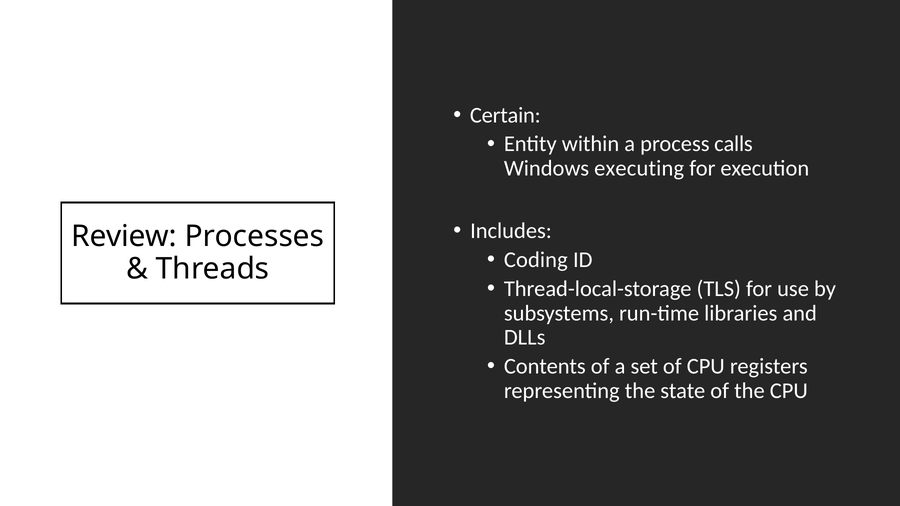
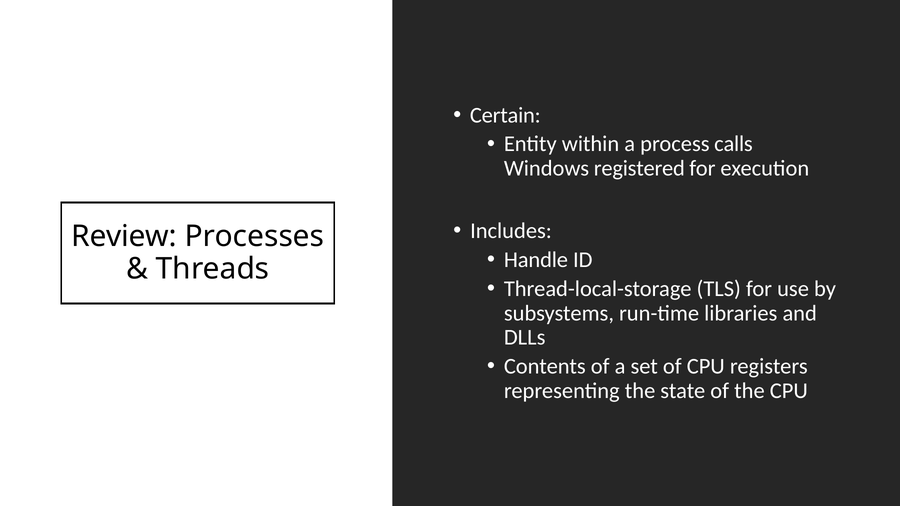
executing: executing -> registered (639, 168)
Coding: Coding -> Handle (536, 260)
